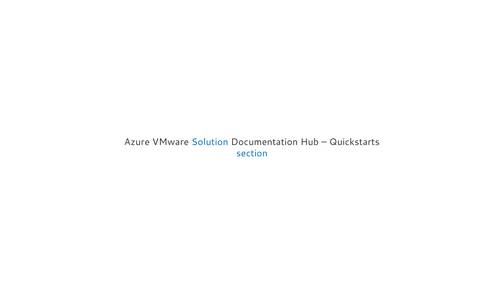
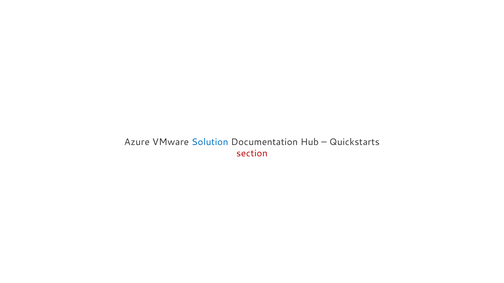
section colour: blue -> red (252, 154)
